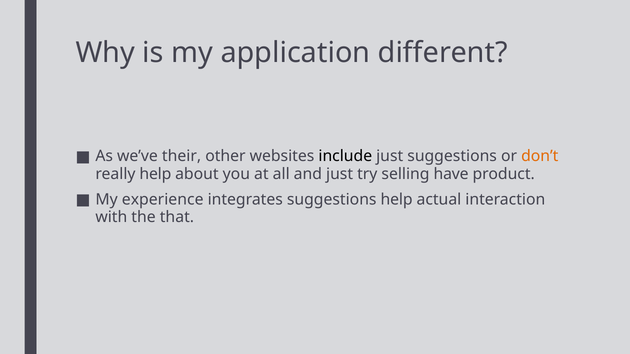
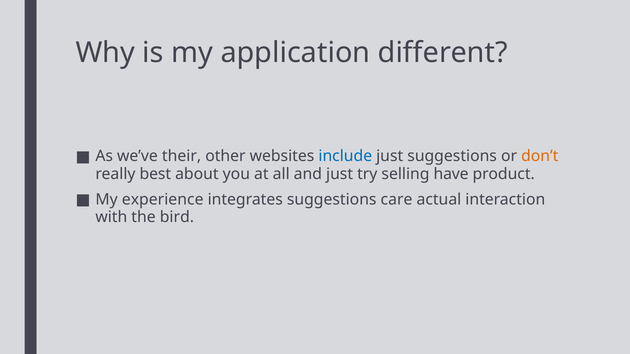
include colour: black -> blue (345, 156)
really help: help -> best (155, 174)
suggestions help: help -> care (397, 200)
that: that -> bird (177, 217)
